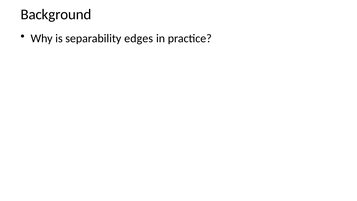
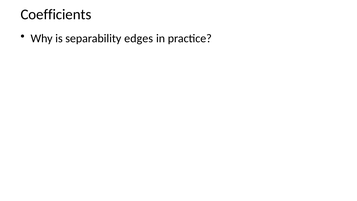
Background: Background -> Coefficients (56, 14)
